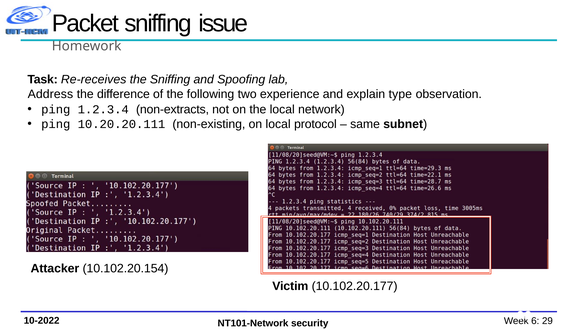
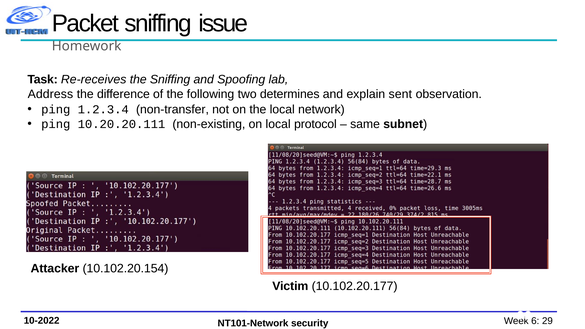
experience: experience -> determines (290, 94)
type: type -> sent (400, 94)
non-extracts: non-extracts -> non-transfer (172, 109)
